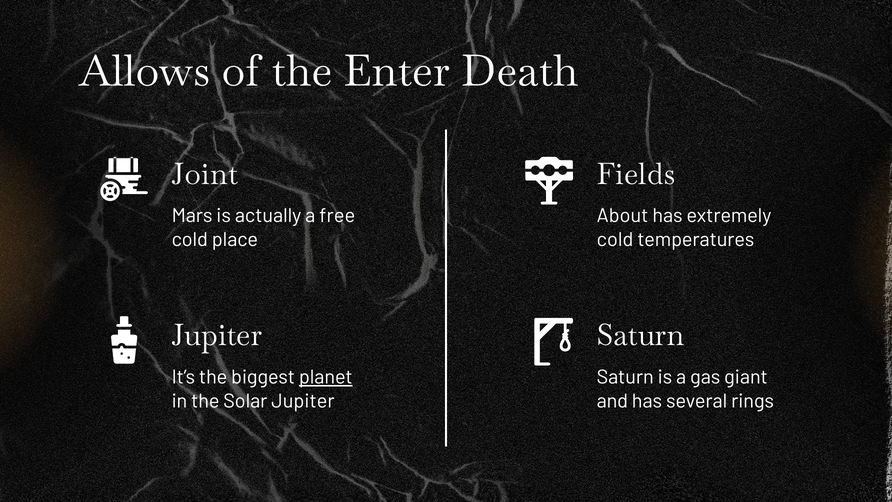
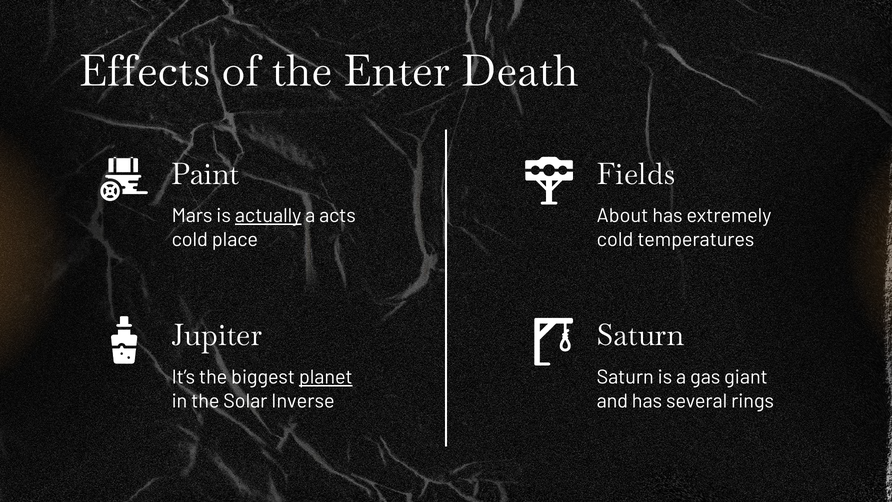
Allows: Allows -> Effects (145, 71)
Joint: Joint -> Paint (205, 174)
actually underline: none -> present (268, 216)
free: free -> acts (337, 216)
Solar Jupiter: Jupiter -> Inverse (303, 401)
